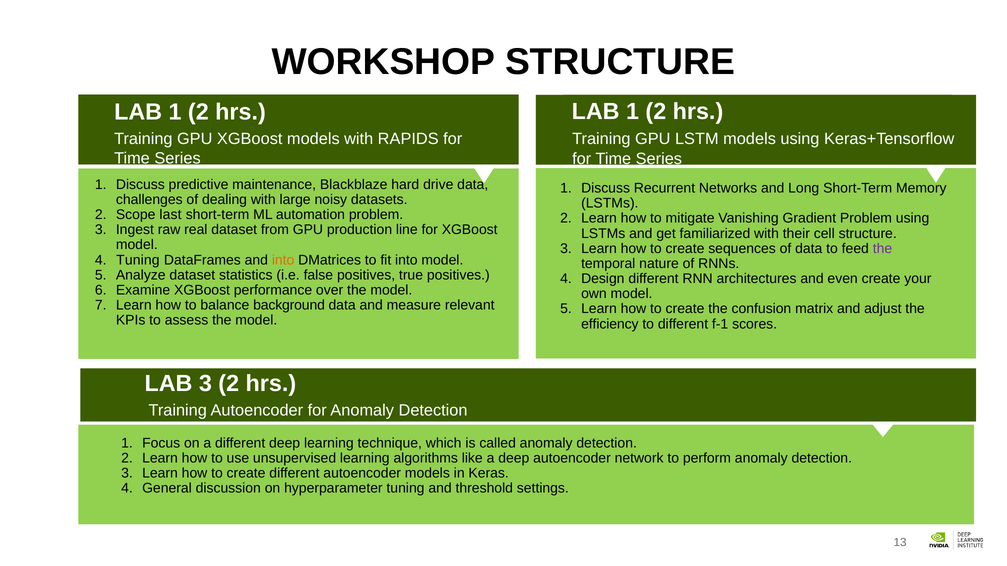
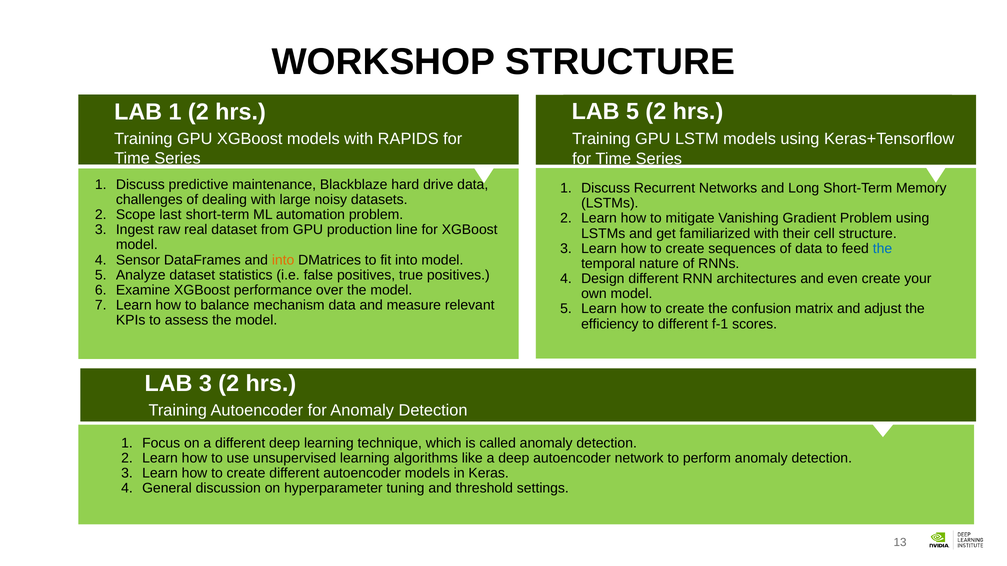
1: 1 -> 5 (633, 112)
the colour: purple -> blue (882, 249)
Tuning: Tuning -> Sensor (138, 260)
background: background -> mechanism (289, 305)
